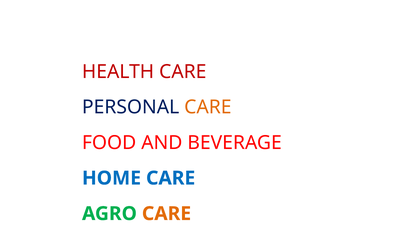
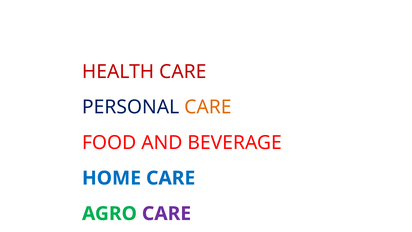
CARE colour: orange -> purple (166, 213)
